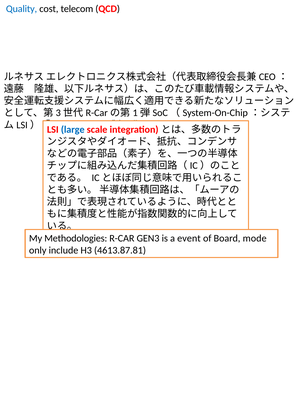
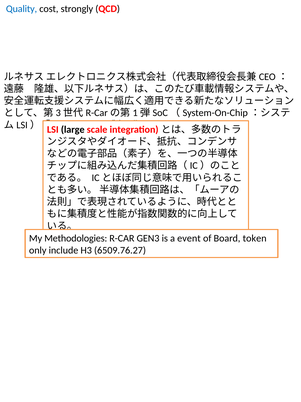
telecom: telecom -> strongly (77, 9)
large colour: blue -> black (73, 129)
mode: mode -> token (255, 238)
4613.87.81: 4613.87.81 -> 6509.76.27 (120, 250)
